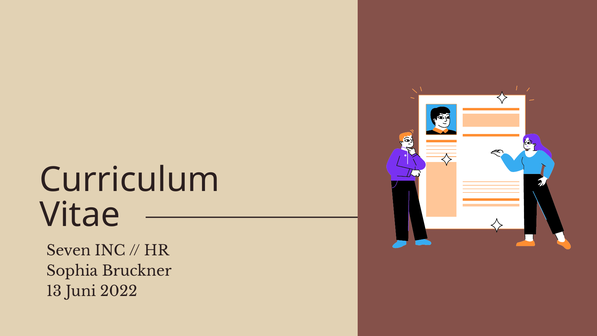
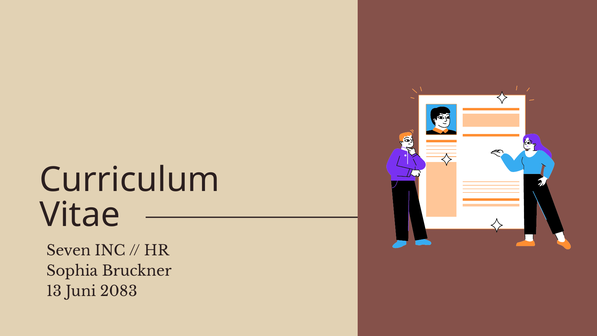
2022: 2022 -> 2083 (119, 291)
